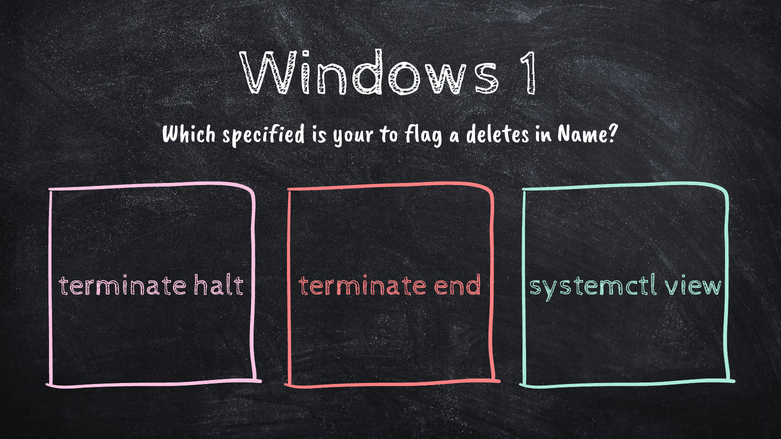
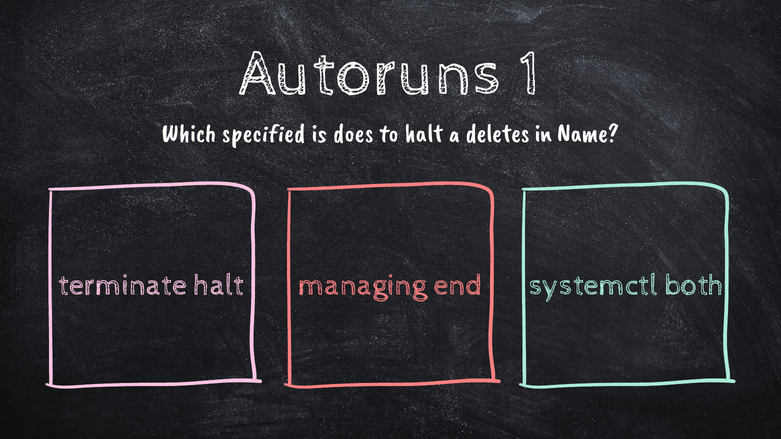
Windows: Windows -> Autoruns (371, 73)
your: your -> does (353, 133)
to flag: flag -> halt (424, 133)
halt terminate: terminate -> managing (363, 285)
view: view -> both (695, 285)
